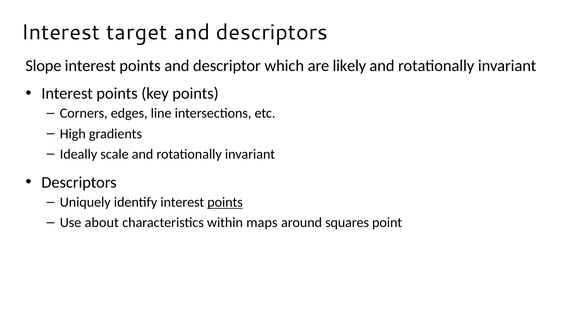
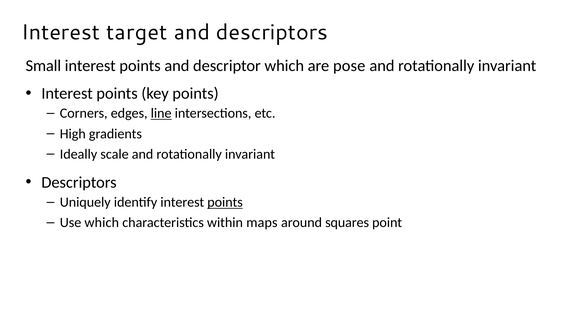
Slope: Slope -> Small (43, 66)
likely: likely -> pose (349, 66)
line underline: none -> present (161, 113)
Use about: about -> which (102, 223)
